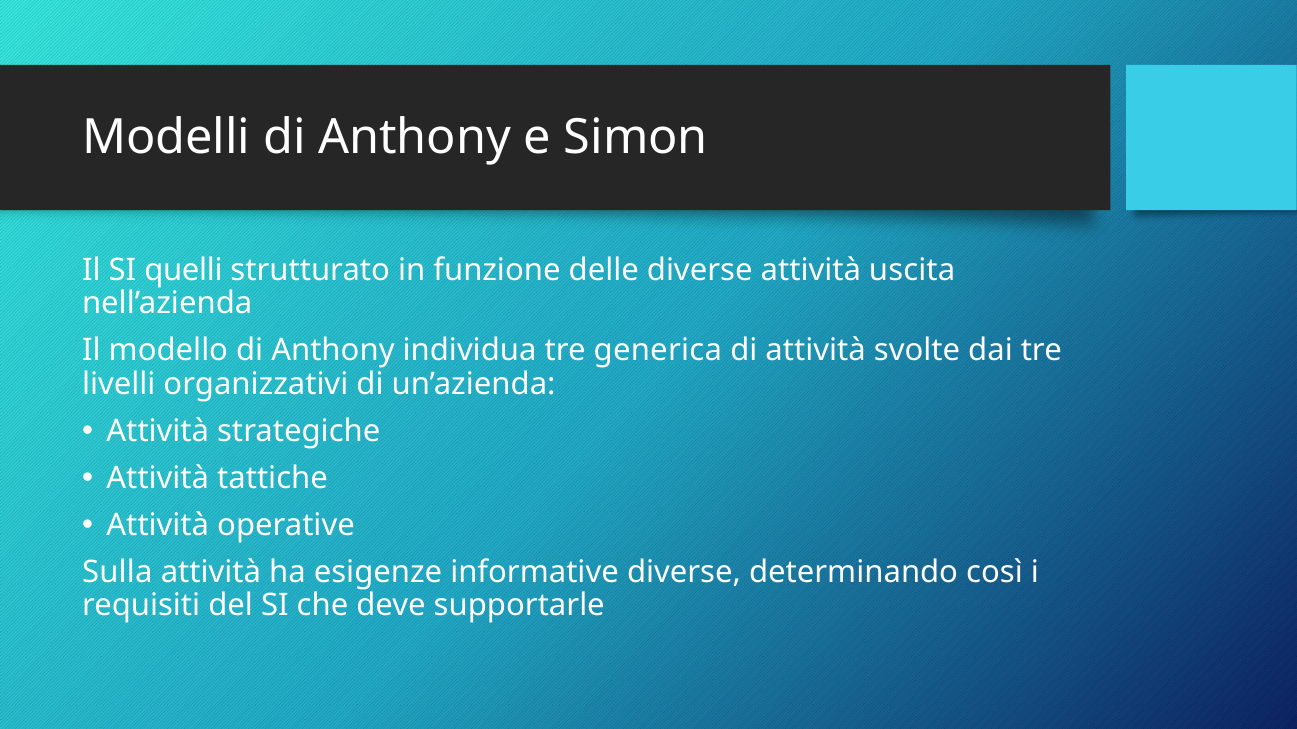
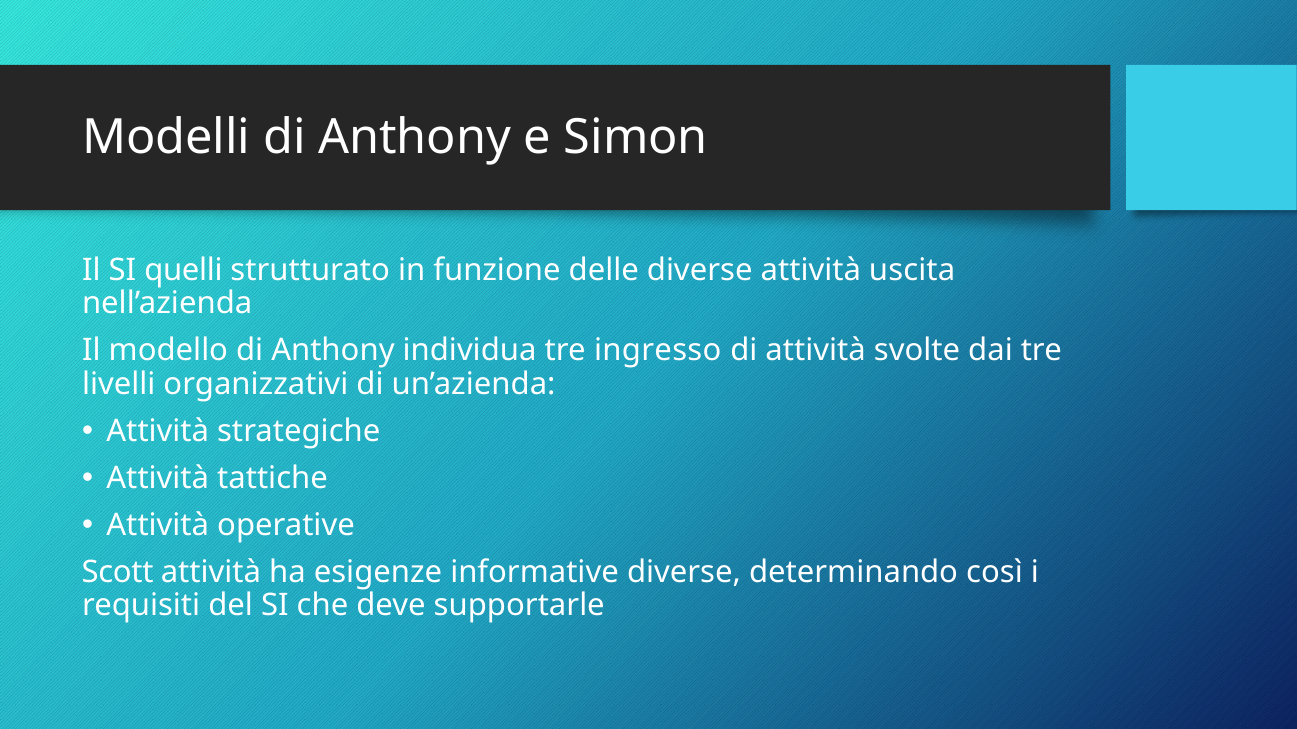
generica: generica -> ingresso (658, 351)
Sulla: Sulla -> Scott (118, 572)
